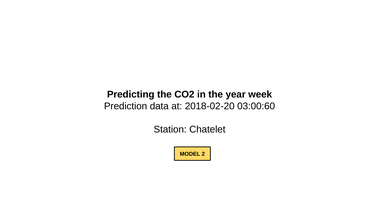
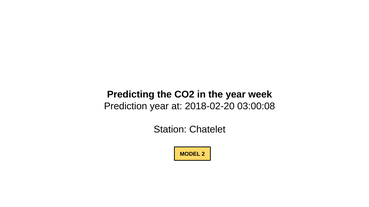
Prediction data: data -> year (159, 106)
03:00:60: 03:00:60 -> 03:00:08 (256, 106)
